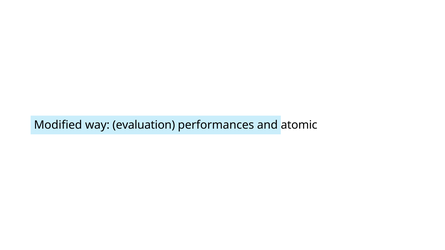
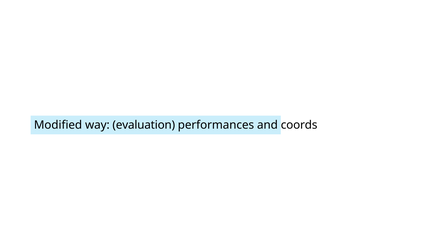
atomic: atomic -> coords (299, 125)
